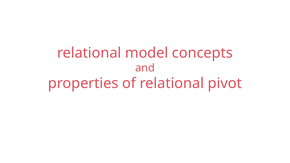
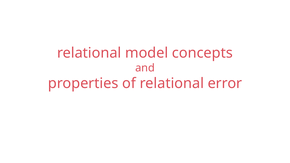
pivot: pivot -> error (225, 83)
